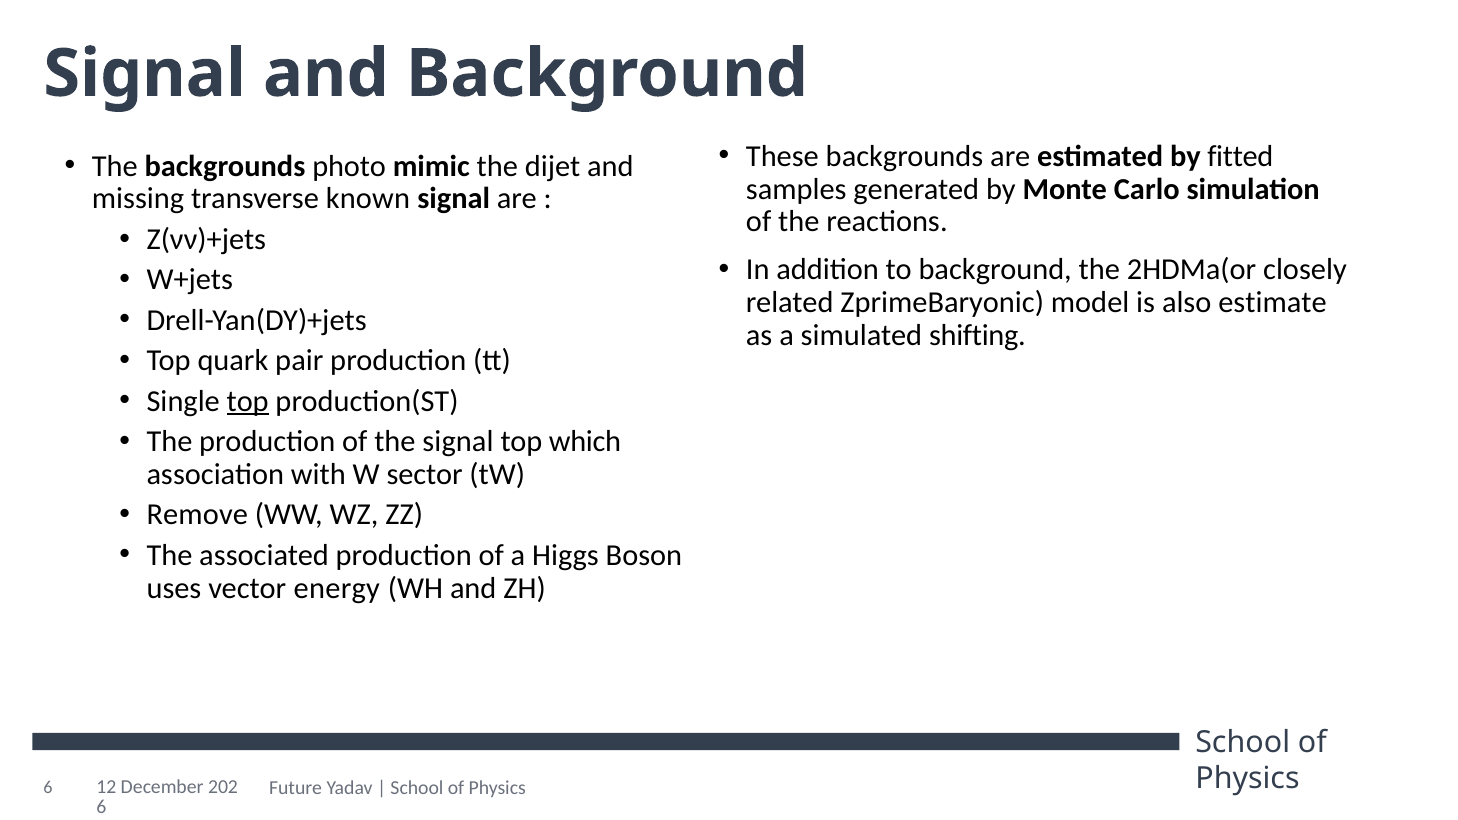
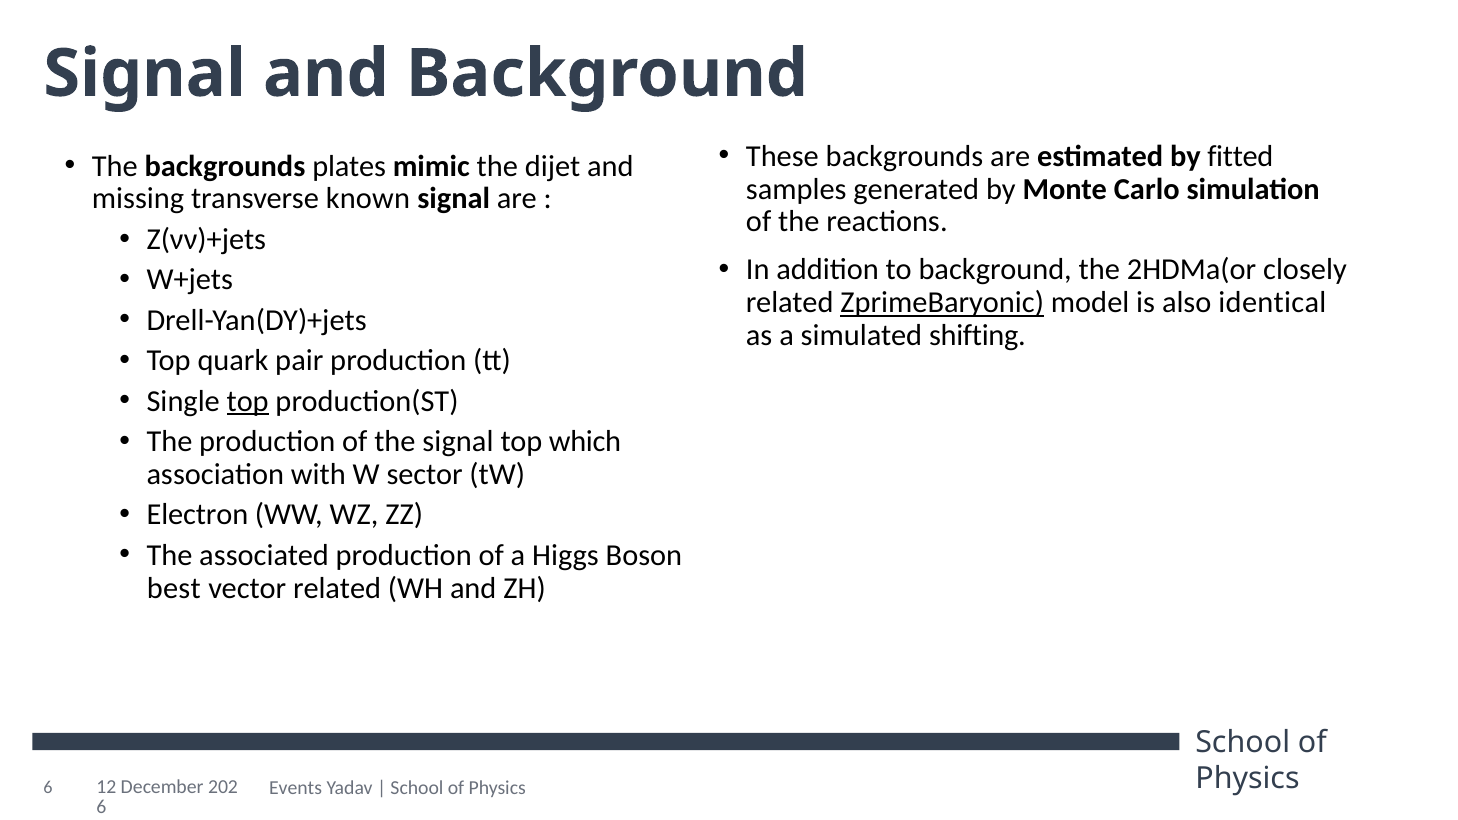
photo: photo -> plates (349, 166)
ZprimeBaryonic underline: none -> present (942, 303)
estimate: estimate -> identical (1272, 303)
Remove: Remove -> Electron (197, 515)
uses: uses -> best (174, 588)
vector energy: energy -> related (337, 588)
Future: Future -> Events (296, 788)
